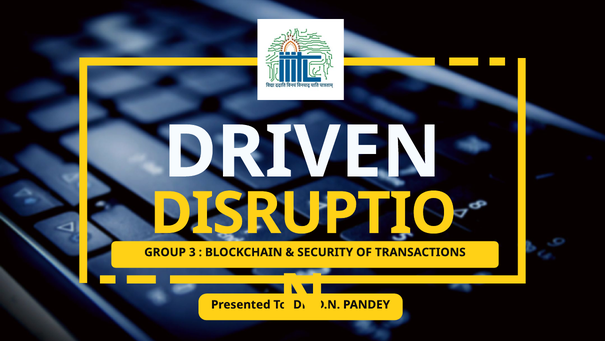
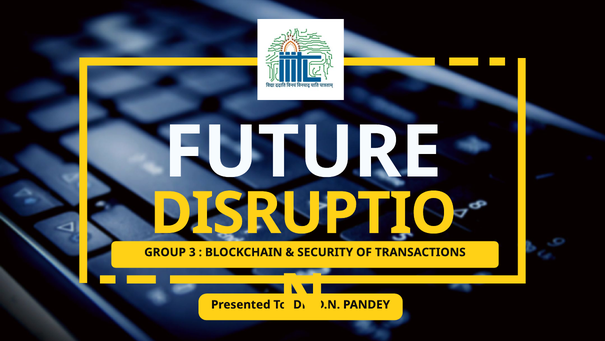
DRIVEN: DRIVEN -> FUTURE (303, 152)
